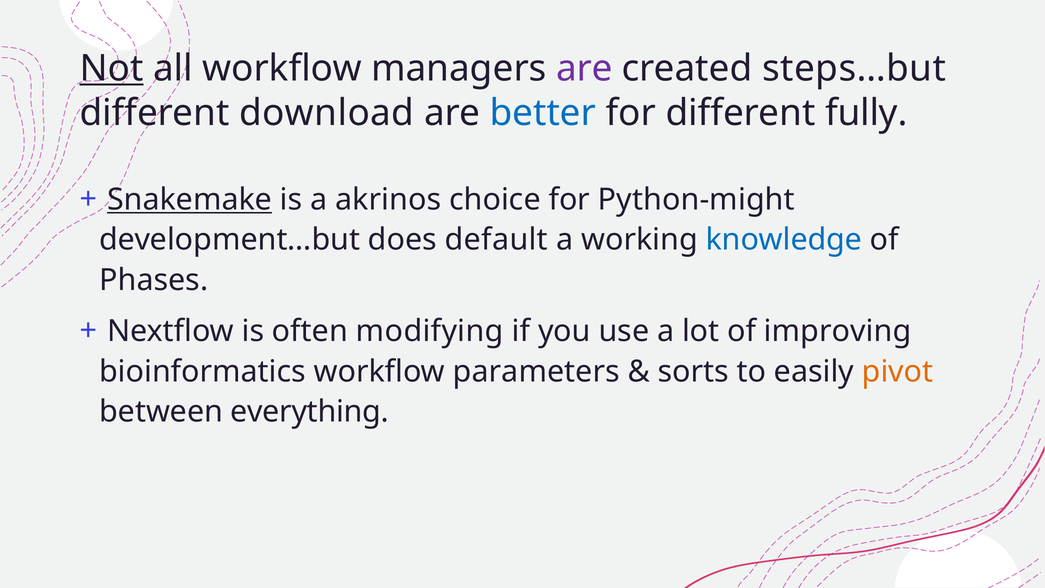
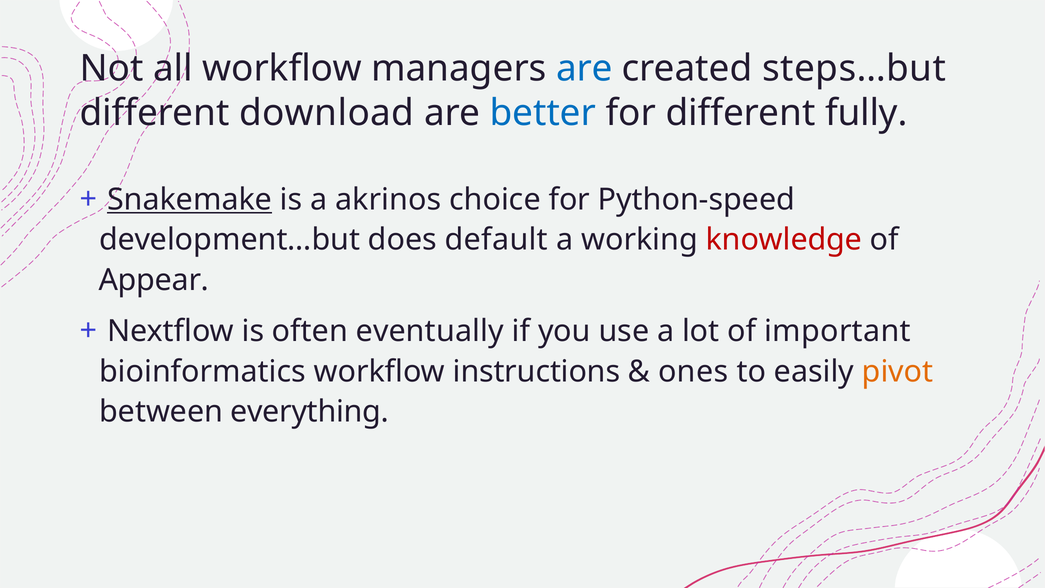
Not underline: present -> none (112, 68)
are colour: purple -> blue (584, 68)
Python-might: Python-might -> Python-speed (696, 200)
knowledge colour: blue -> red (784, 240)
Phases: Phases -> Appear (154, 280)
modifying: modifying -> eventually (430, 331)
improving: improving -> important (838, 331)
parameters: parameters -> instructions (536, 371)
sorts: sorts -> ones (693, 371)
